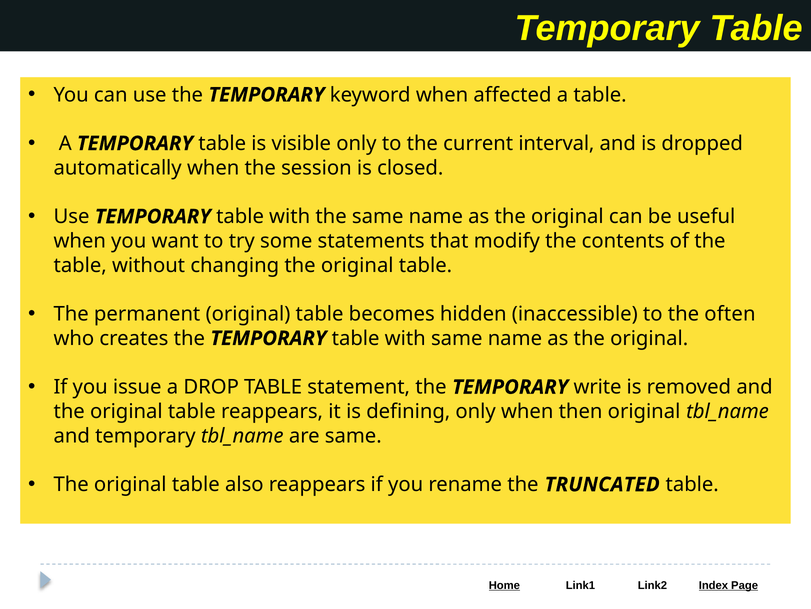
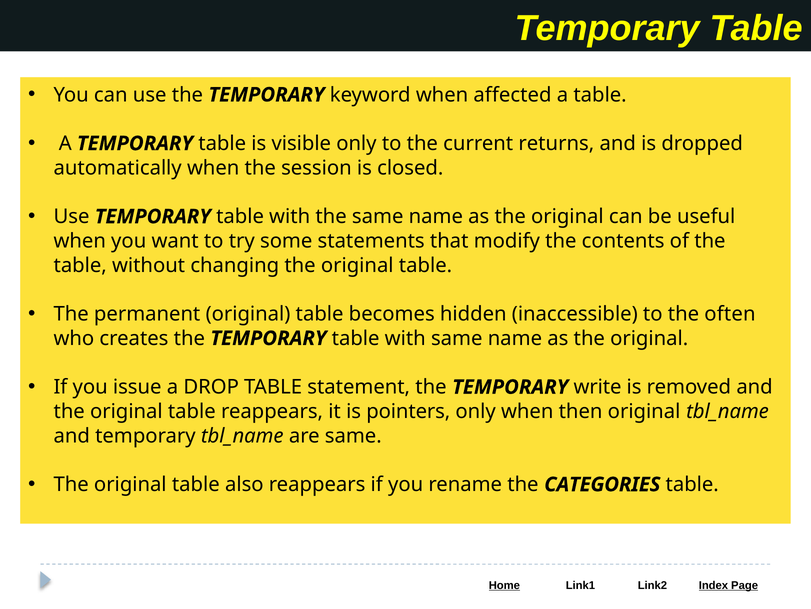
interval: interval -> returns (556, 143)
defining: defining -> pointers (408, 411)
TRUNCATED: TRUNCATED -> CATEGORIES (602, 484)
